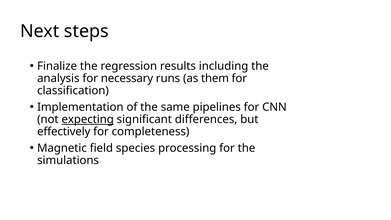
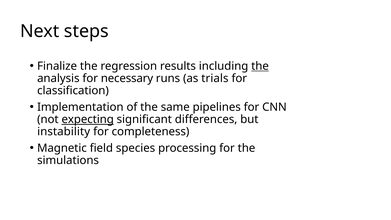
the underline: none -> present (260, 66)
them: them -> trials (215, 78)
effectively: effectively -> instability (64, 132)
